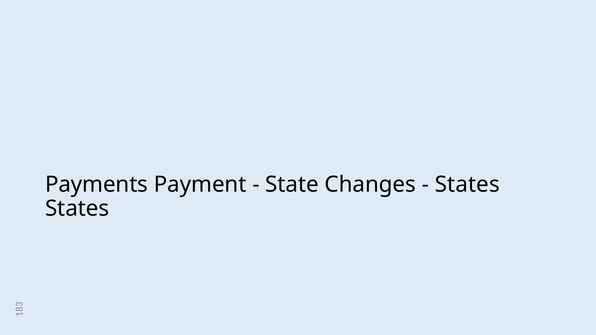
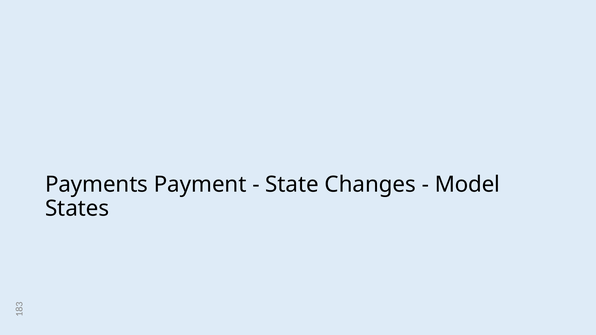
States: States -> Model (467, 184)
